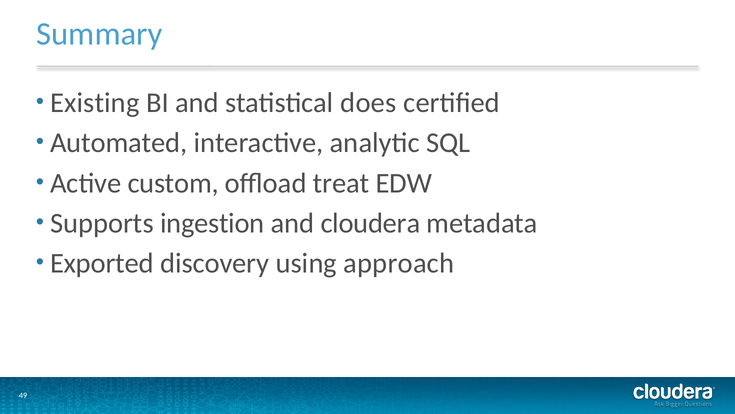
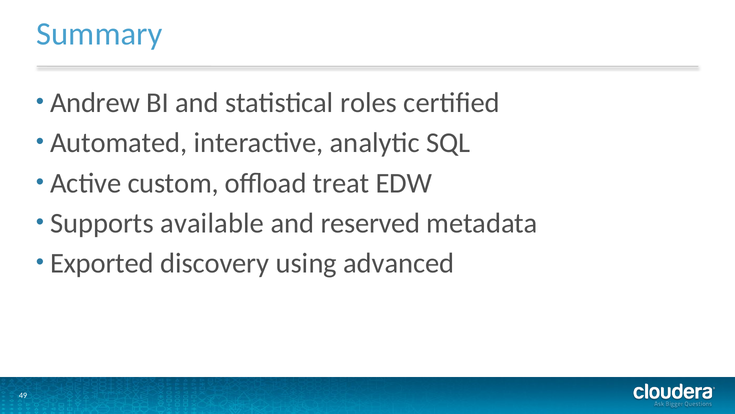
Existing: Existing -> Andrew (95, 103)
does: does -> roles (369, 103)
ingestion: ingestion -> available (212, 223)
cloudera: cloudera -> reserved (370, 223)
approach: approach -> advanced (399, 263)
